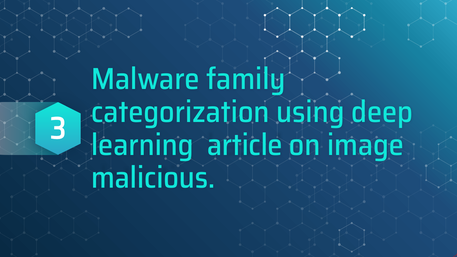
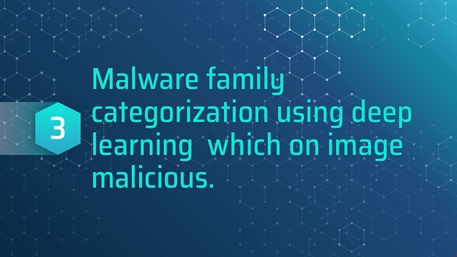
article: article -> which (245, 145)
